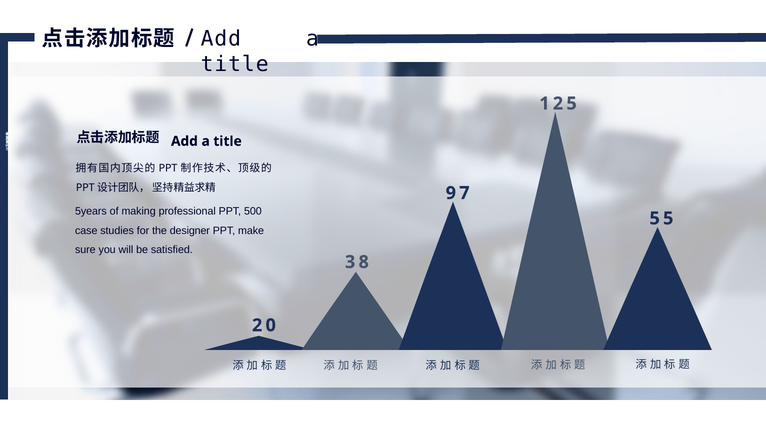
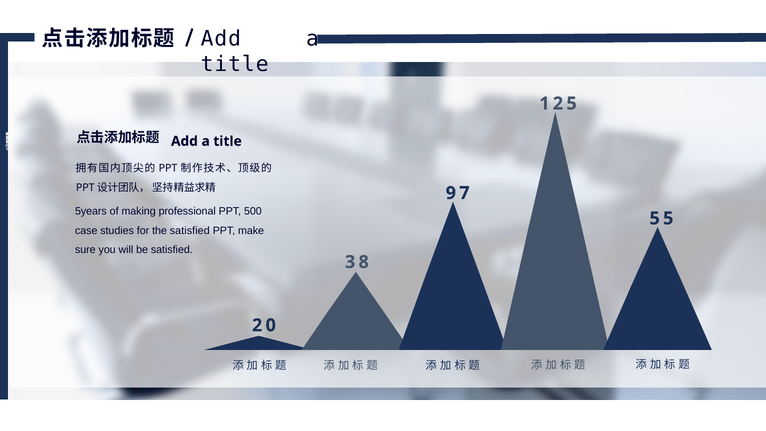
the designer: designer -> satisfied (190, 230)
